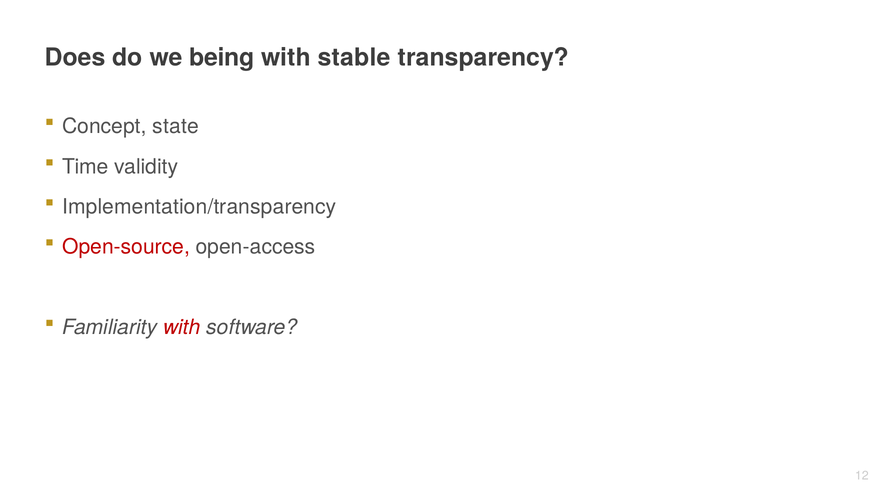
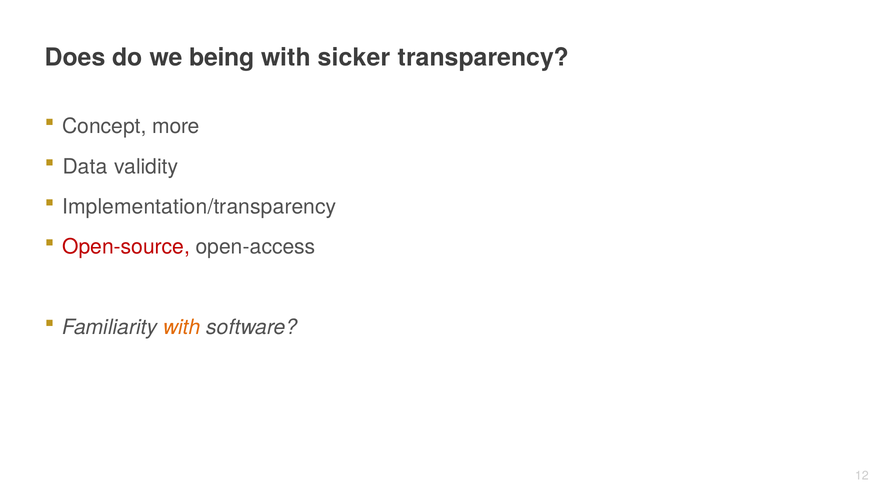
stable: stable -> sicker (354, 58)
state: state -> more (176, 127)
Time: Time -> Data (85, 167)
with colour: red -> orange (182, 327)
